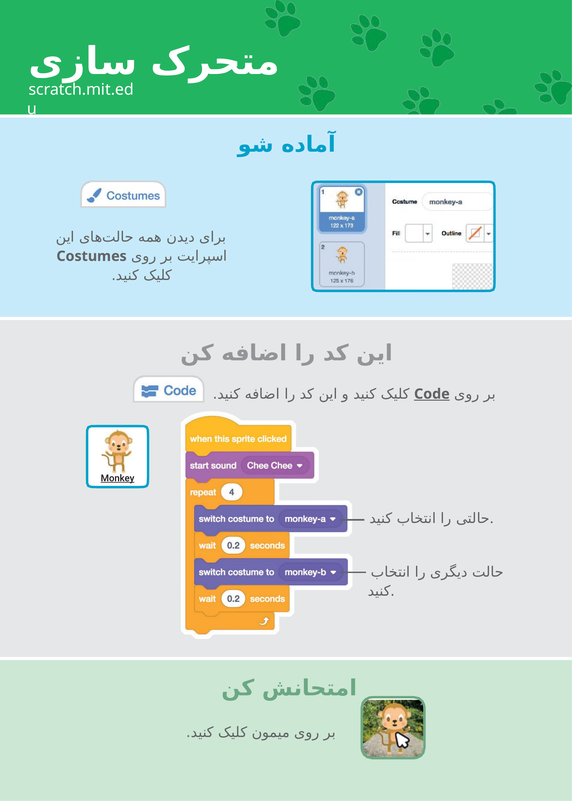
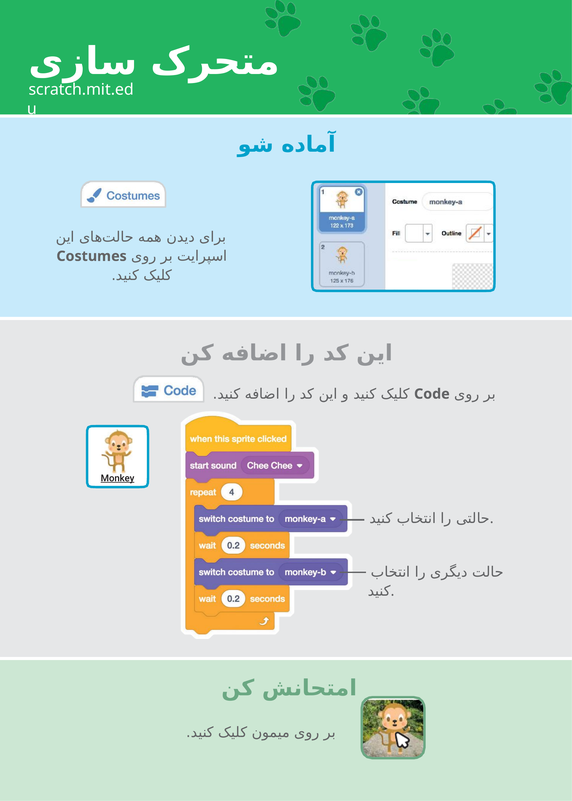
Code underline: present -> none (432, 394)
